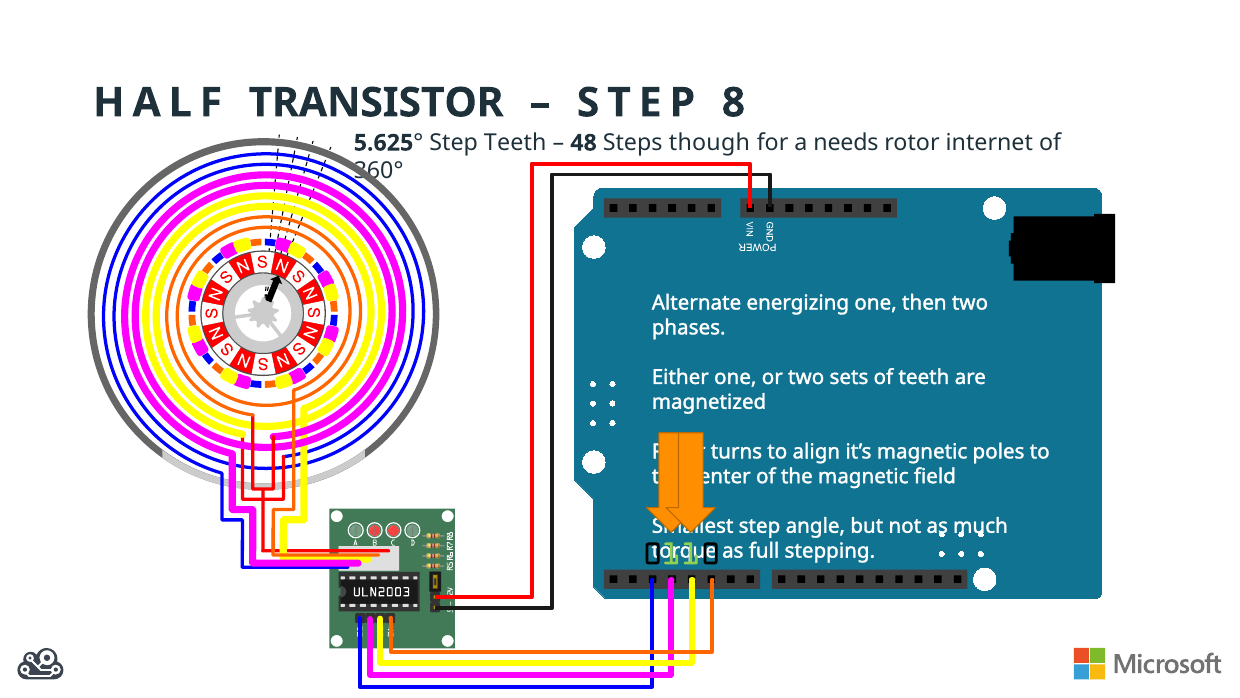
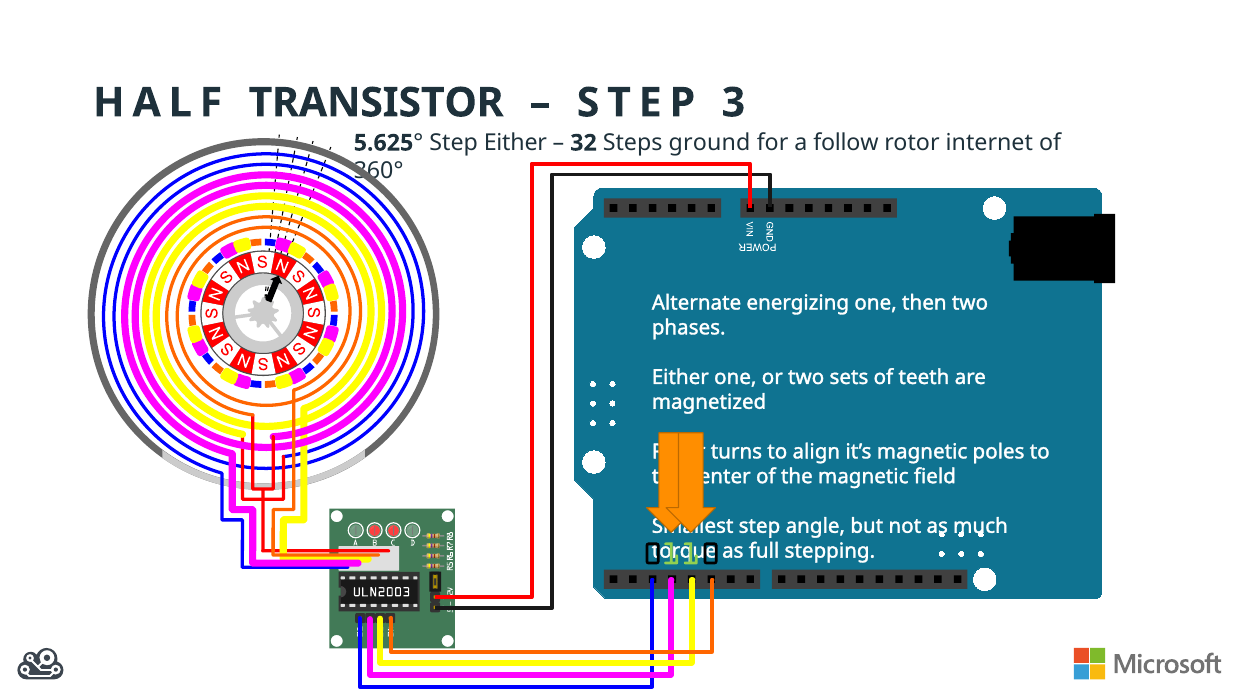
8: 8 -> 3 (733, 103)
Teeth: Teeth -> Either (515, 143)
48: 48 -> 32 (584, 143)
though: though -> ground (709, 143)
needs: needs -> follow (846, 143)
